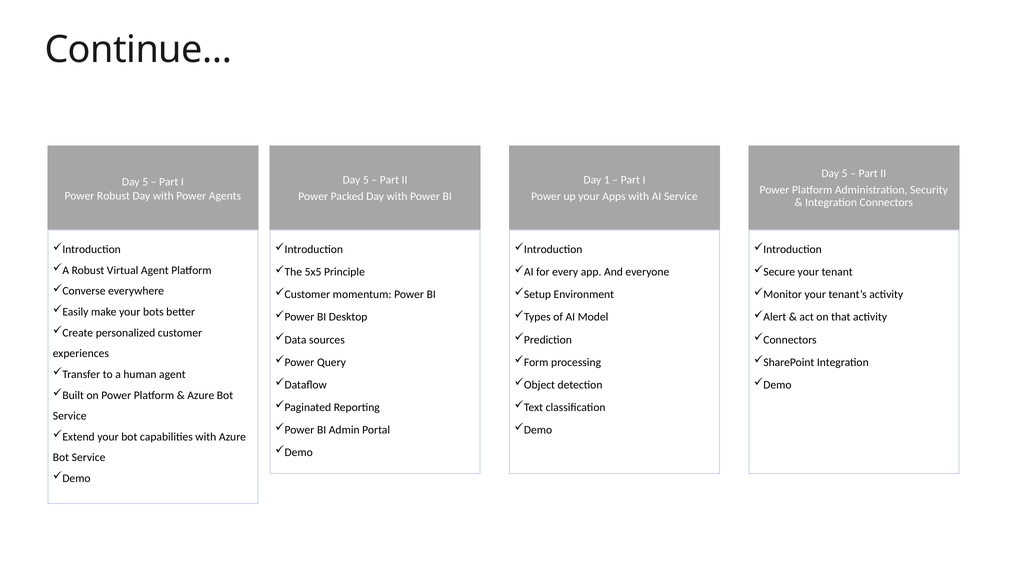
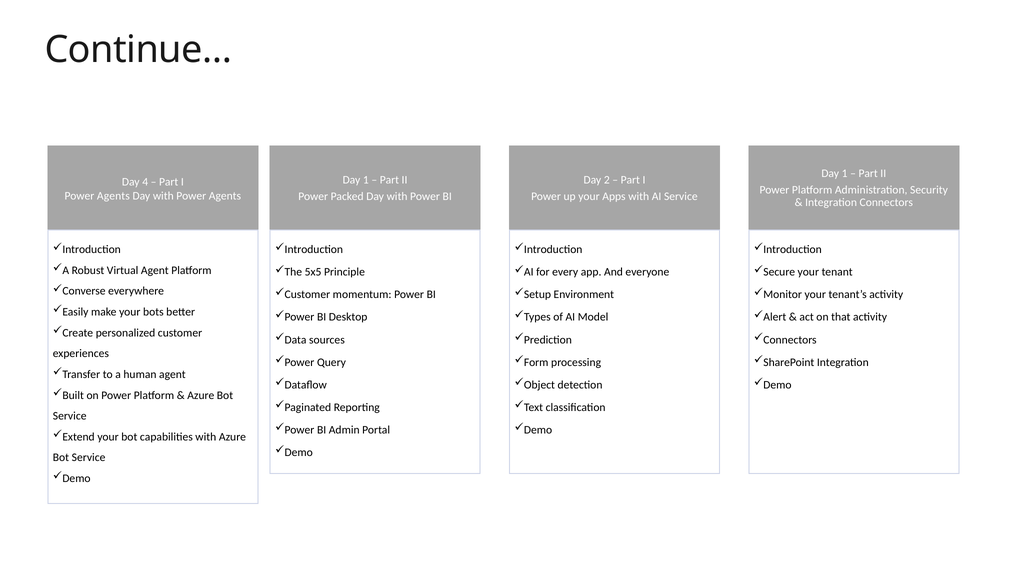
5: 5 -> 1 (845, 174)
5: 5 -> 1 (366, 180)
1: 1 -> 2 (607, 180)
5: 5 -> 4 (145, 182)
Robust: Robust -> Agents (113, 196)
